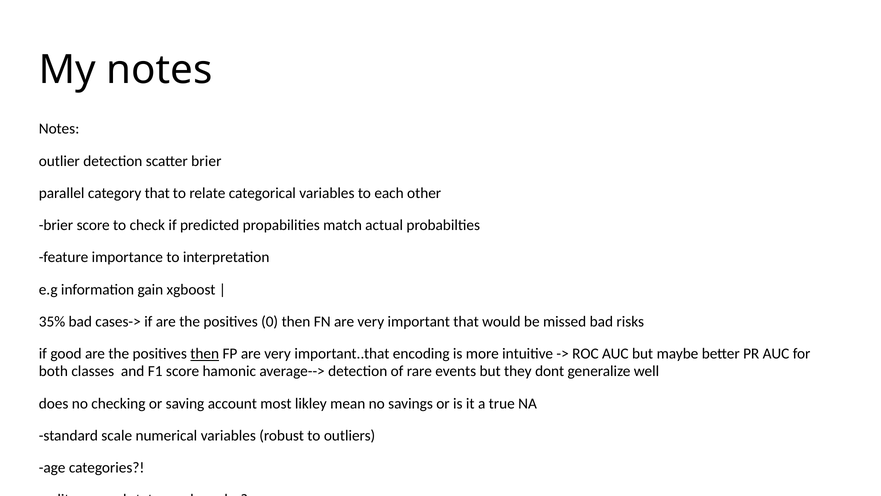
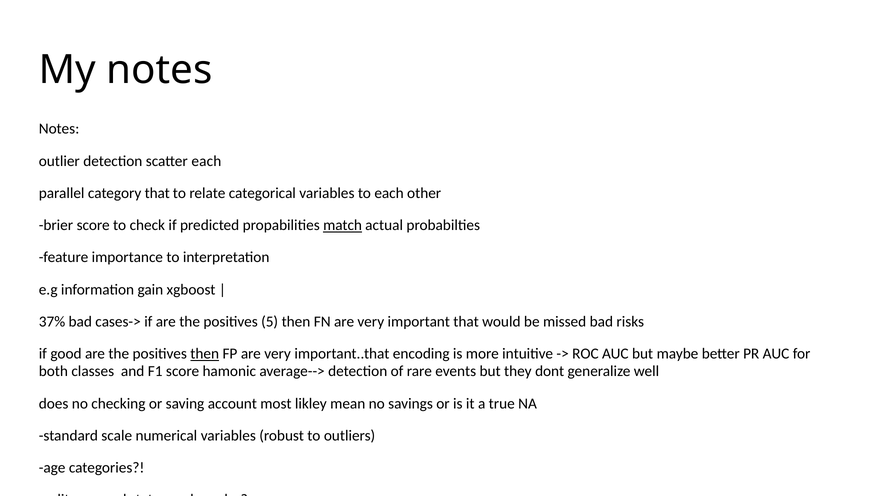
scatter brier: brier -> each (206, 161)
match underline: none -> present (343, 225)
35%: 35% -> 37% (52, 321)
positives 0: 0 -> 5 (270, 321)
